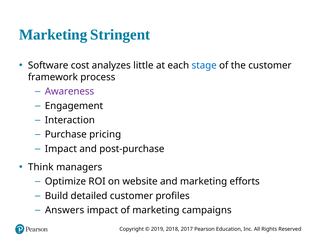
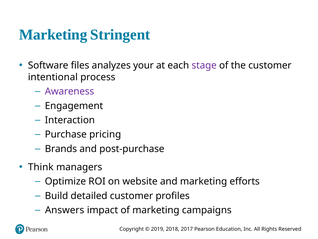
cost: cost -> files (80, 65)
little: little -> your (143, 65)
stage colour: blue -> purple (204, 65)
framework: framework -> intentional (53, 77)
Impact: Impact -> Brands (61, 149)
